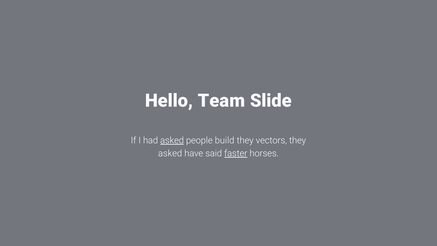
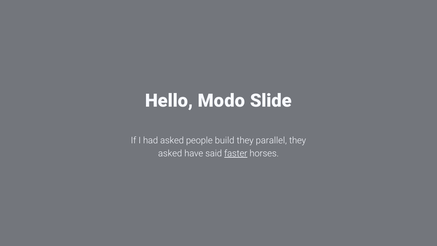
Team: Team -> Modo (221, 101)
asked underline: present -> none (172, 140)
vectors: vectors -> parallel (271, 140)
